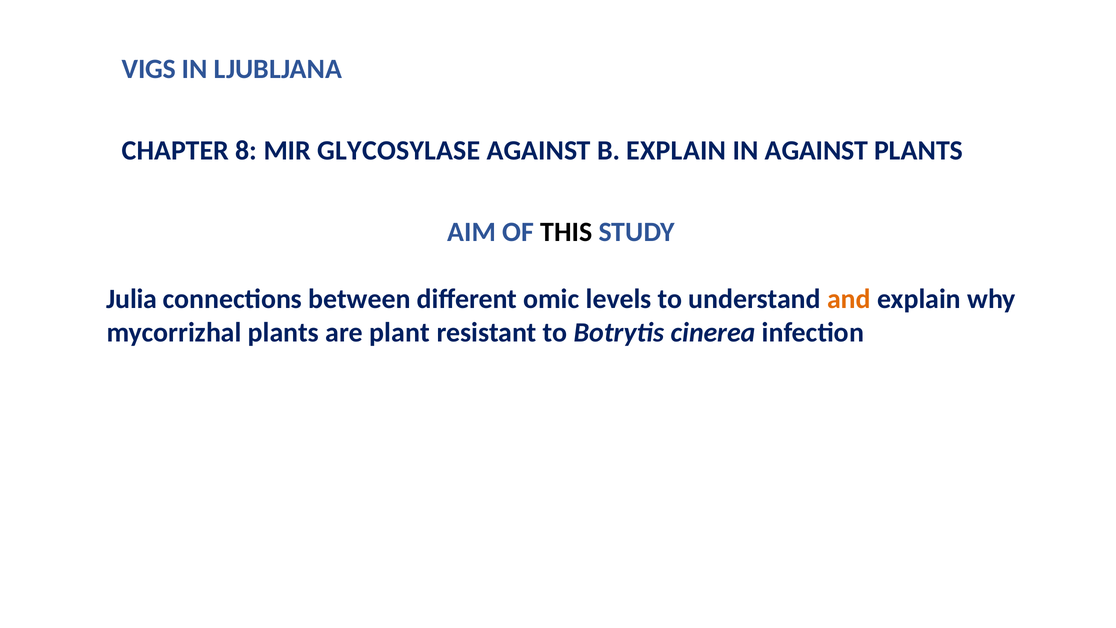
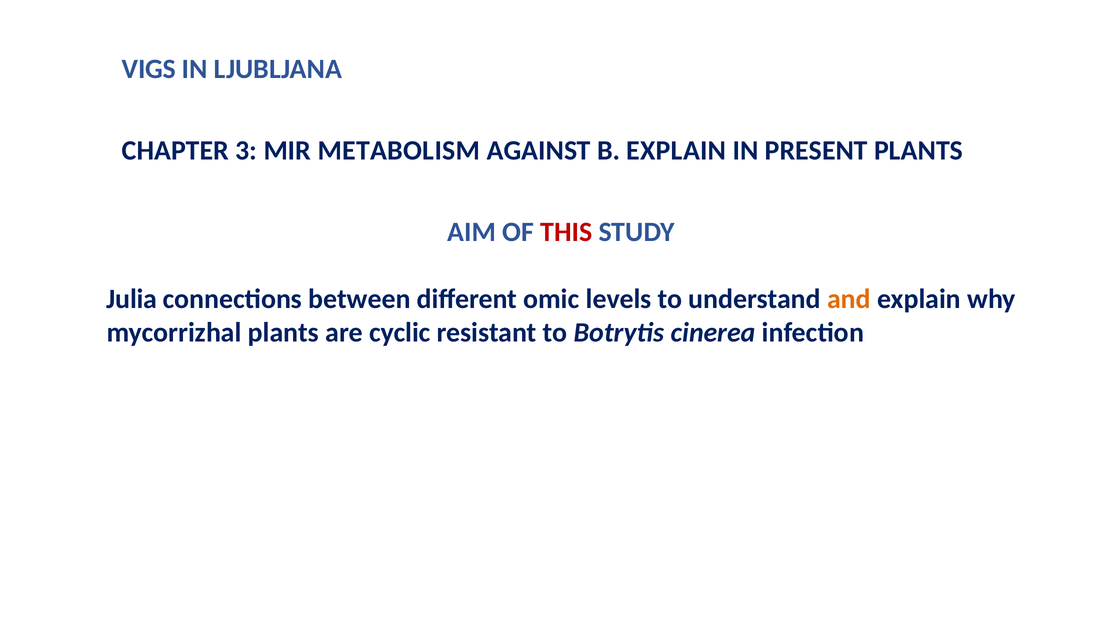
8: 8 -> 3 (246, 151)
GLYCOSYLASE: GLYCOSYLASE -> METABOLISM (399, 151)
IN AGAINST: AGAINST -> PRESENT (816, 151)
THIS colour: black -> red (566, 232)
plant: plant -> cyclic (400, 332)
